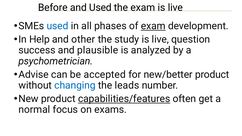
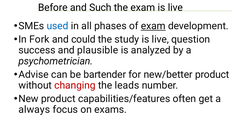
and Used: Used -> Such (100, 7)
Help: Help -> Fork (39, 39)
other: other -> could (83, 39)
accepted: accepted -> bartender (105, 75)
changing colour: blue -> red (75, 85)
capabilities/features underline: present -> none (124, 99)
normal: normal -> always (34, 110)
